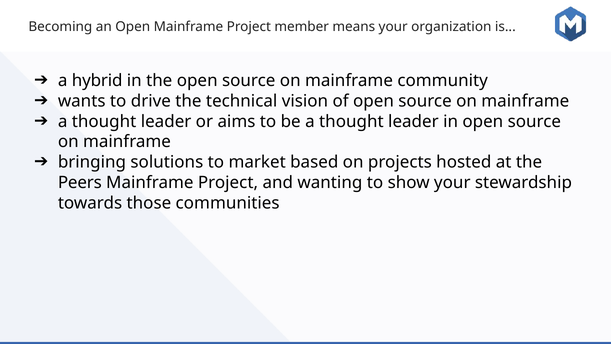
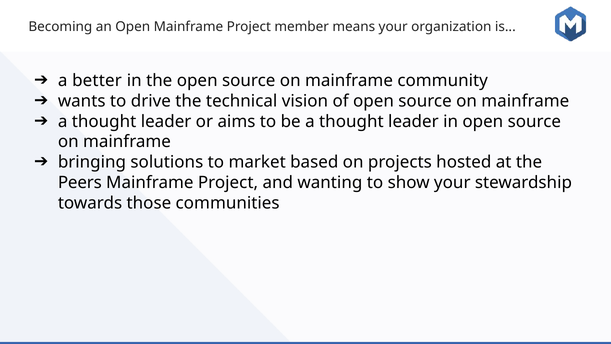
hybrid: hybrid -> better (97, 81)
